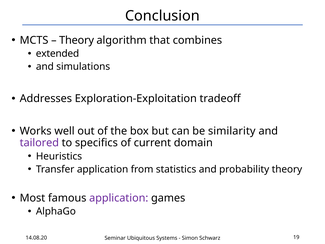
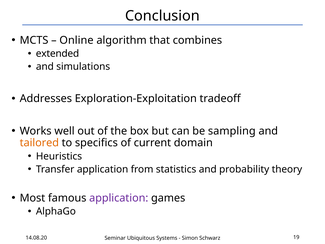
Theory: Theory -> Online (76, 40)
similarity: similarity -> sampling (232, 131)
tailored colour: purple -> orange (39, 143)
